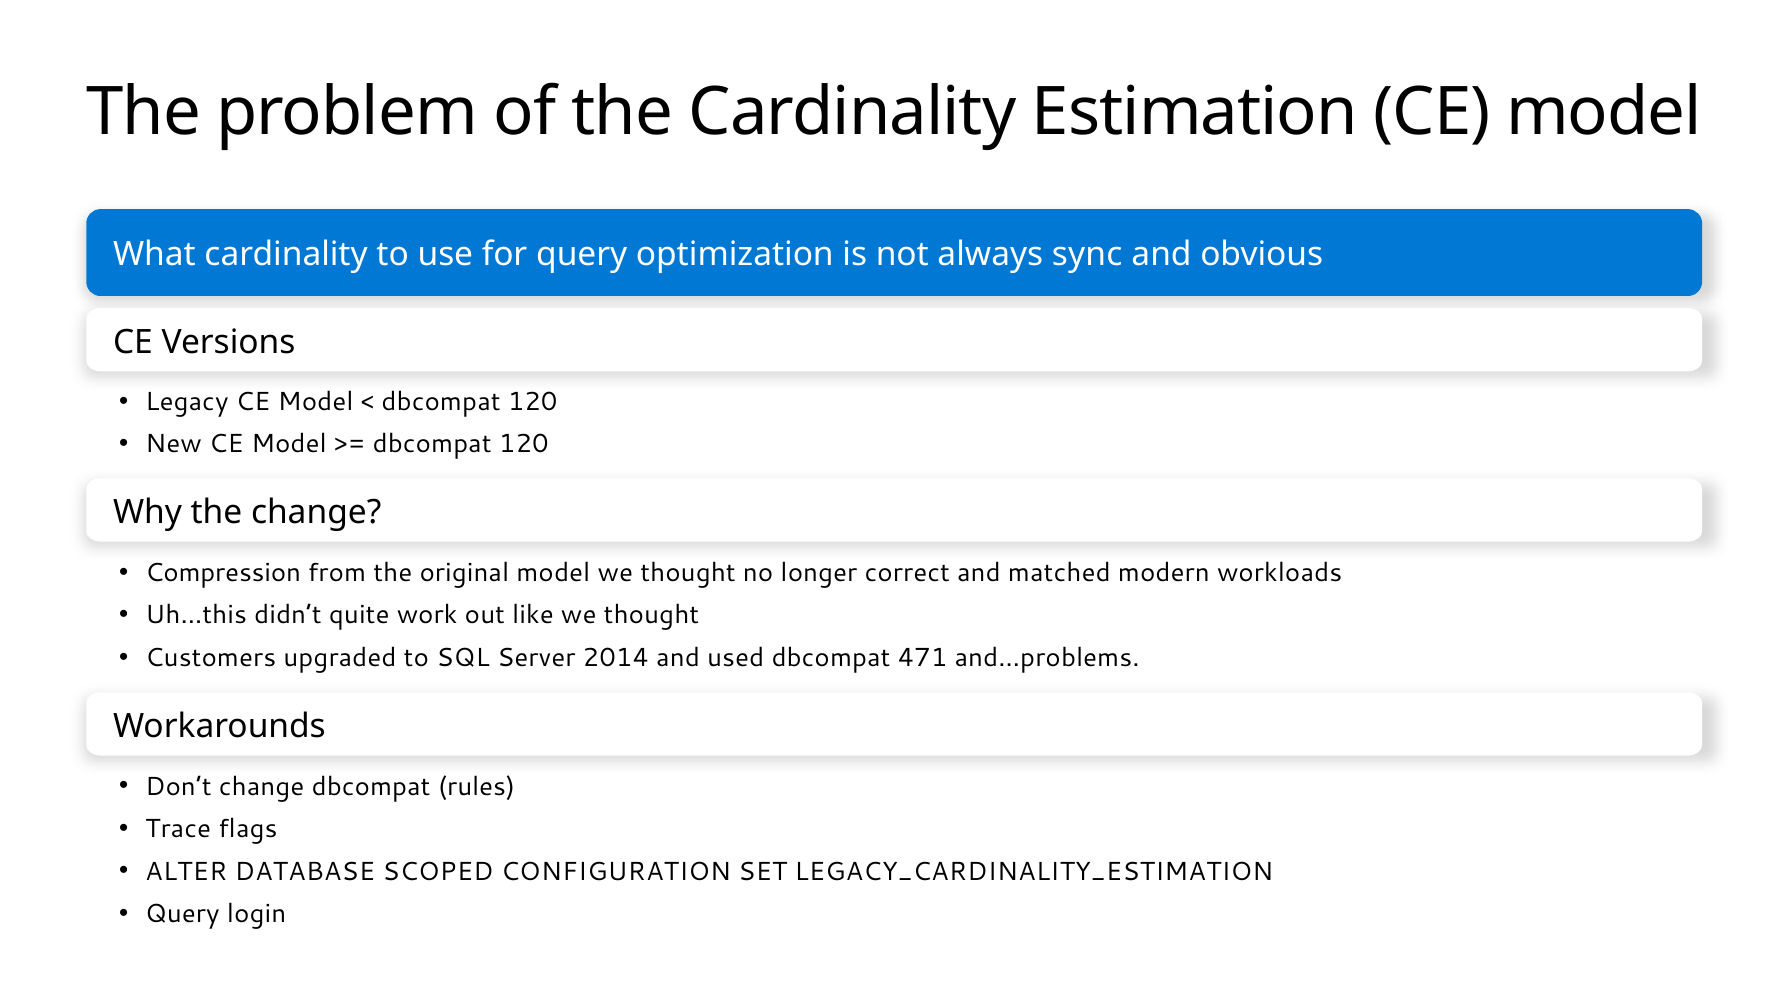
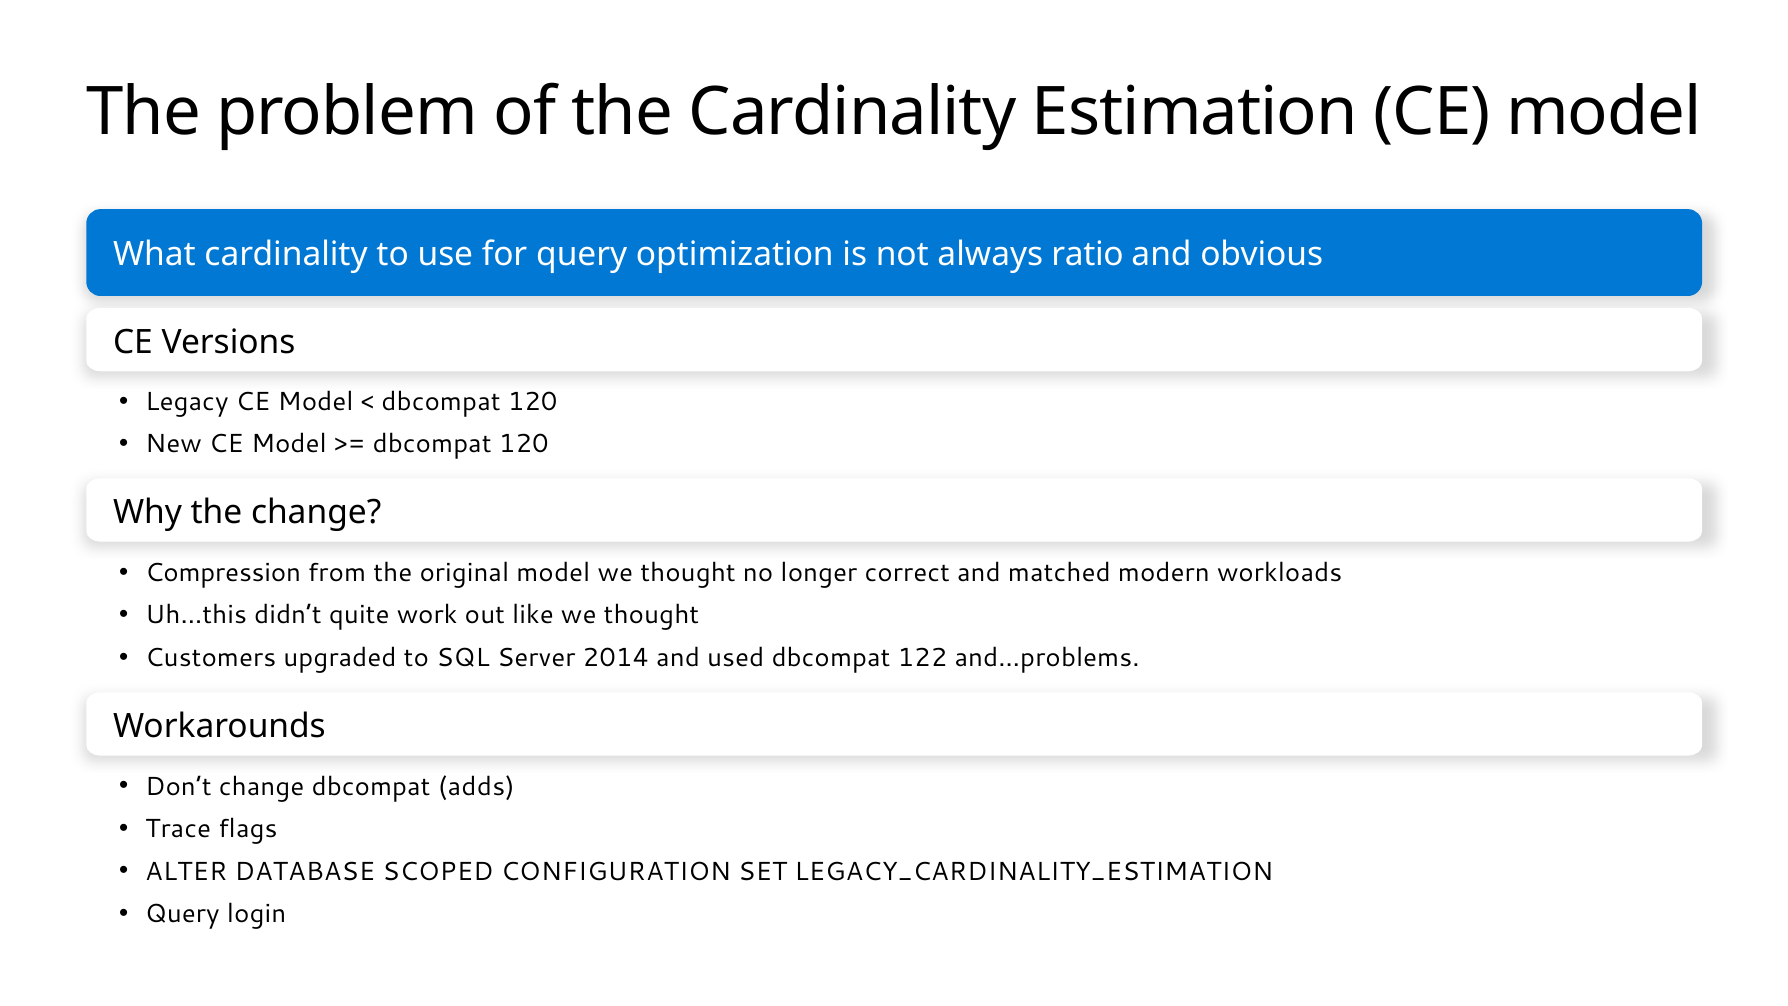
sync: sync -> ratio (1087, 255)
471: 471 -> 122 (923, 658)
rules: rules -> adds (476, 787)
